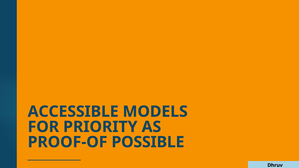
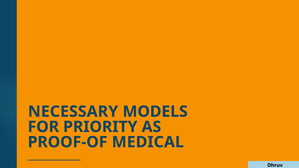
ACCESSIBLE: ACCESSIBLE -> NECESSARY (73, 112)
POSSIBLE: POSSIBLE -> MEDICAL (148, 142)
